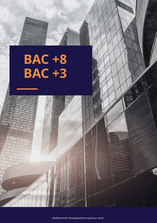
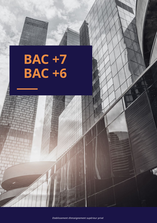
+8: +8 -> +7 (60, 59)
+3: +3 -> +6 (60, 73)
